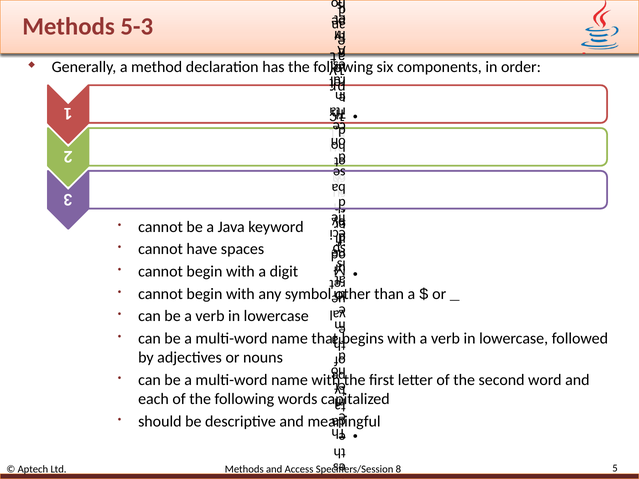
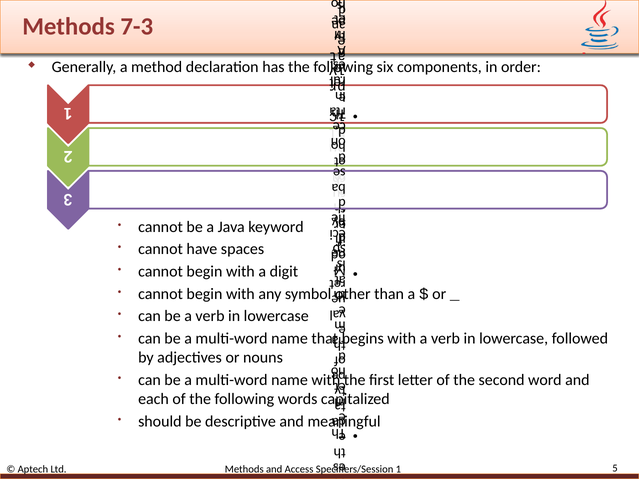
5-3: 5-3 -> 7-3 (137, 27)
8: 8 -> 1 (398, 469)
